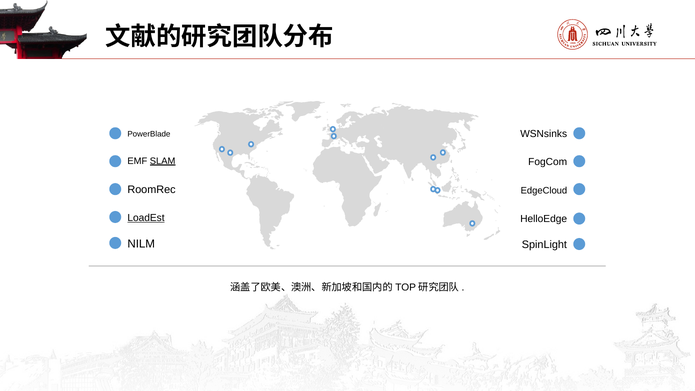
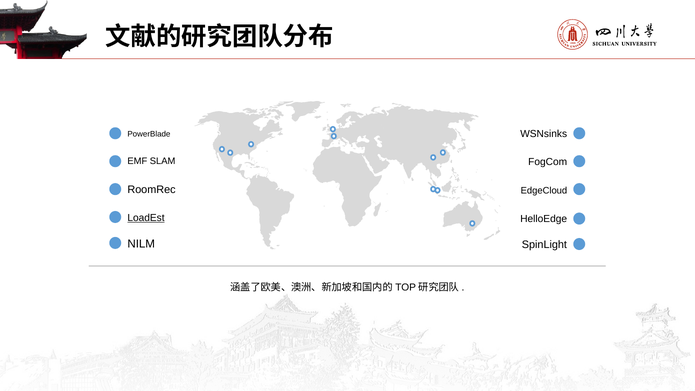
SLAM underline: present -> none (163, 161)
